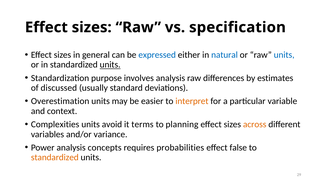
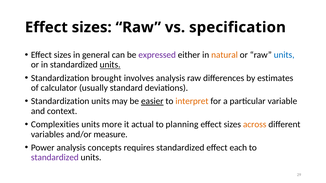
expressed colour: blue -> purple (157, 55)
natural colour: blue -> orange (225, 55)
purpose: purpose -> brought (106, 78)
discussed: discussed -> calculator (59, 88)
Overestimation: Overestimation -> Standardization (60, 101)
easier underline: none -> present (152, 101)
avoid: avoid -> more (112, 125)
terms: terms -> actual (143, 125)
variance: variance -> measure (111, 135)
requires probabilities: probabilities -> standardized (180, 148)
false: false -> each (238, 148)
standardized colour: orange -> purple (55, 158)
